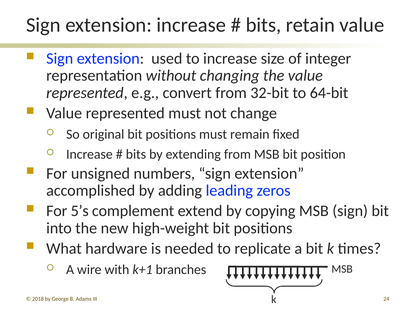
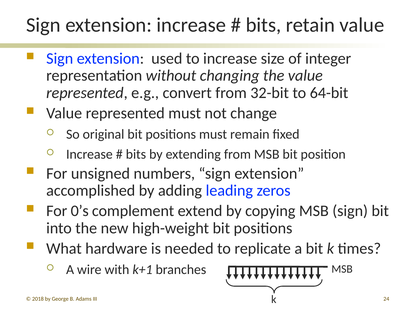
5’s: 5’s -> 0’s (80, 211)
